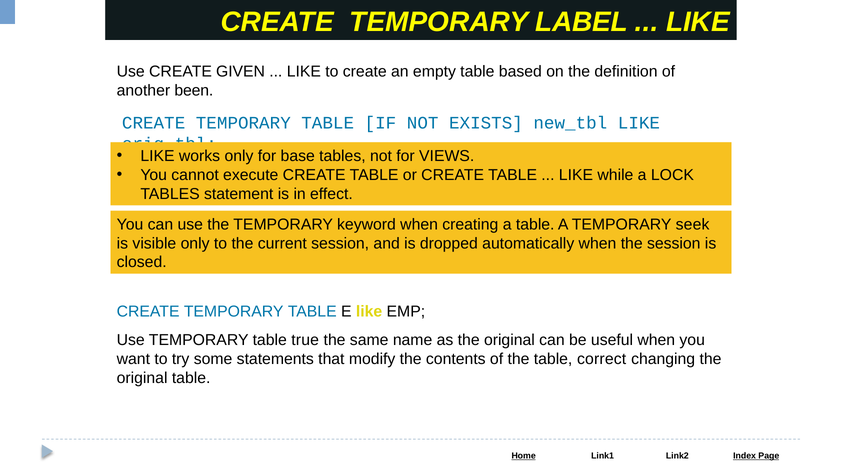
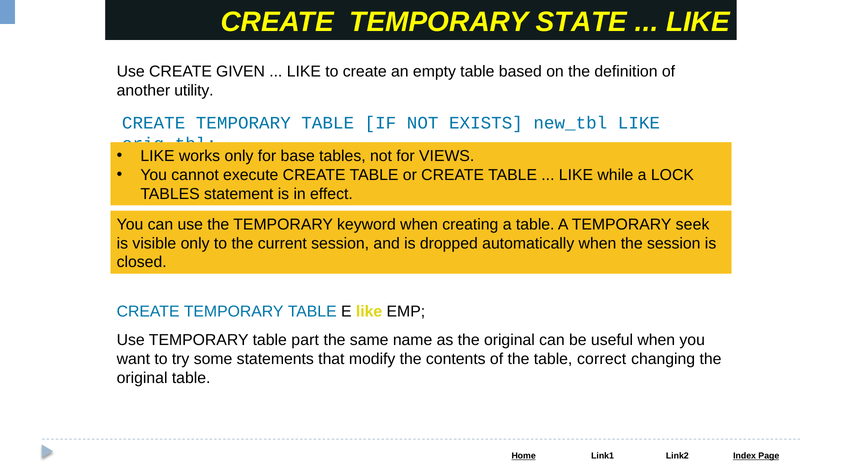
LABEL: LABEL -> STATE (581, 22)
been: been -> utility (194, 90)
true: true -> part (305, 340)
